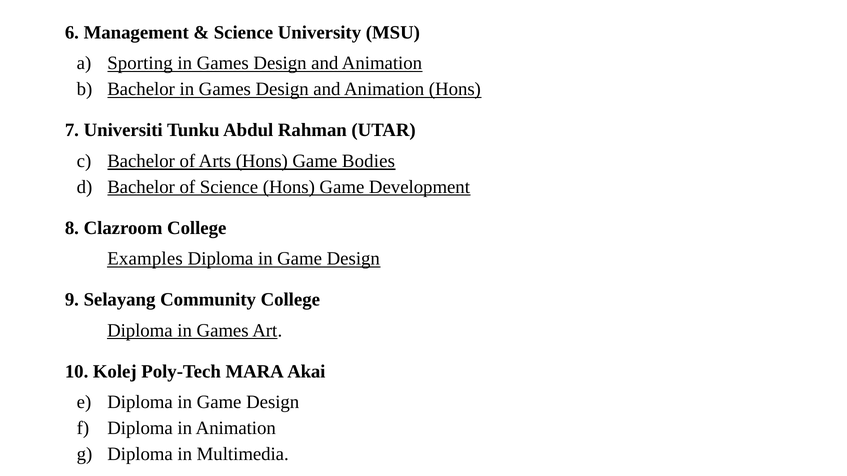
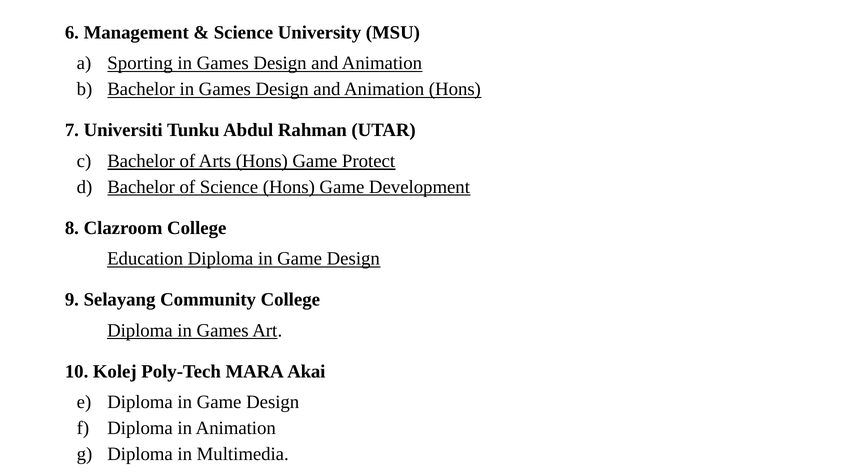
Bodies: Bodies -> Protect (369, 161)
Examples: Examples -> Education (145, 259)
